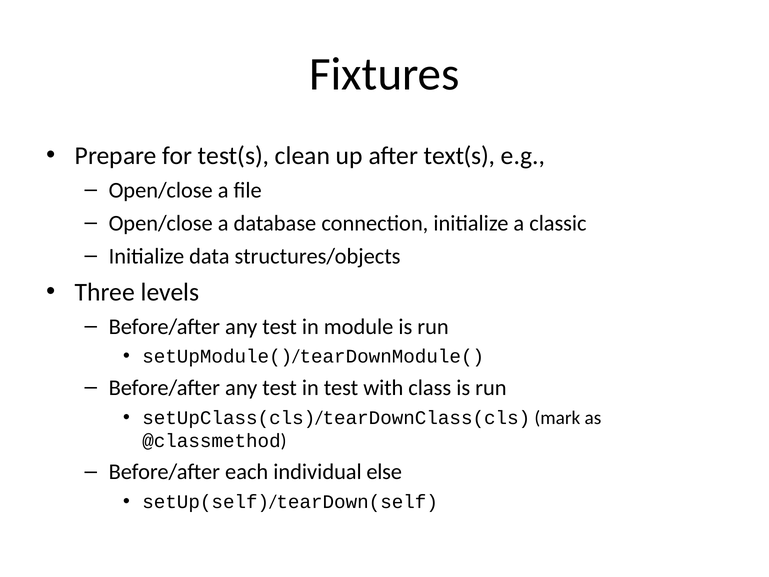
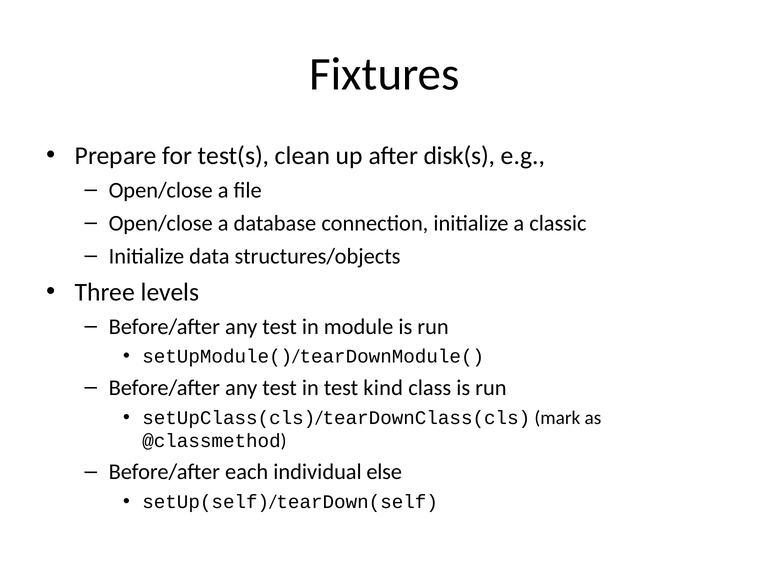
text(s: text(s -> disk(s (459, 156)
with: with -> kind (383, 388)
